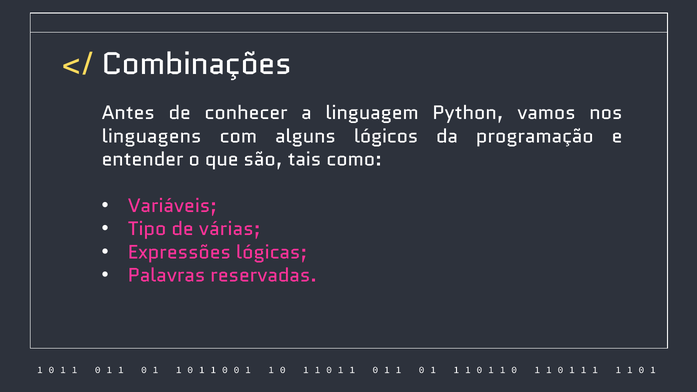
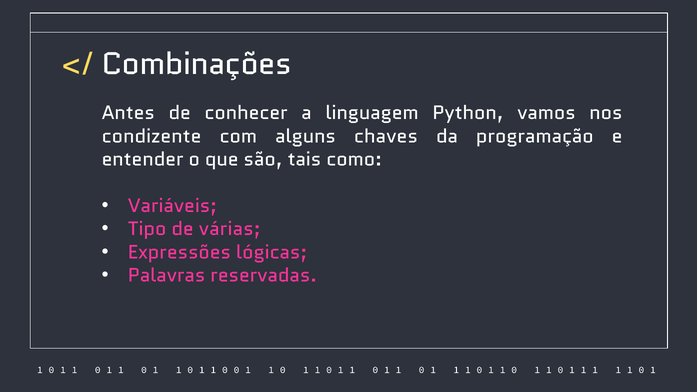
linguagens: linguagens -> condizente (152, 136)
lógicos: lógicos -> chaves (386, 136)
